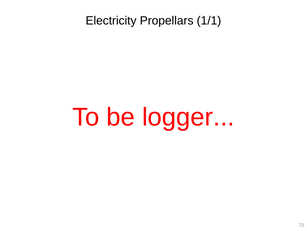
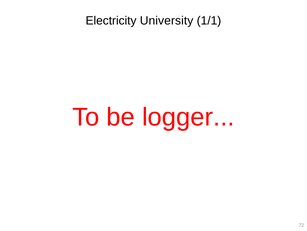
Propellars: Propellars -> University (167, 21)
